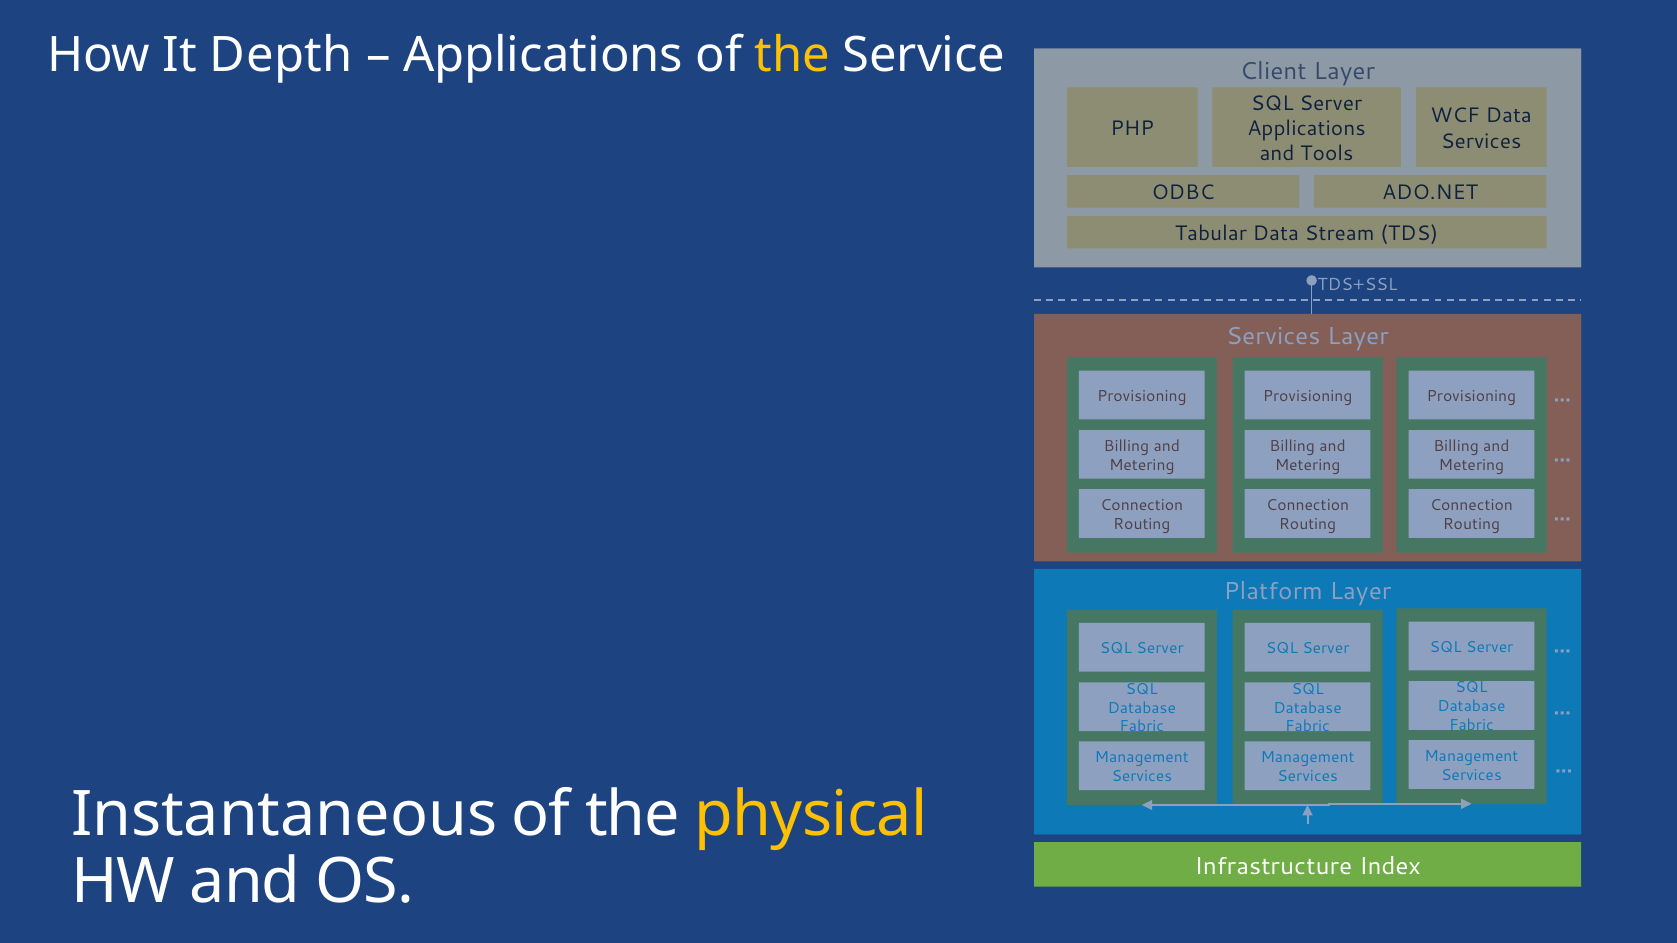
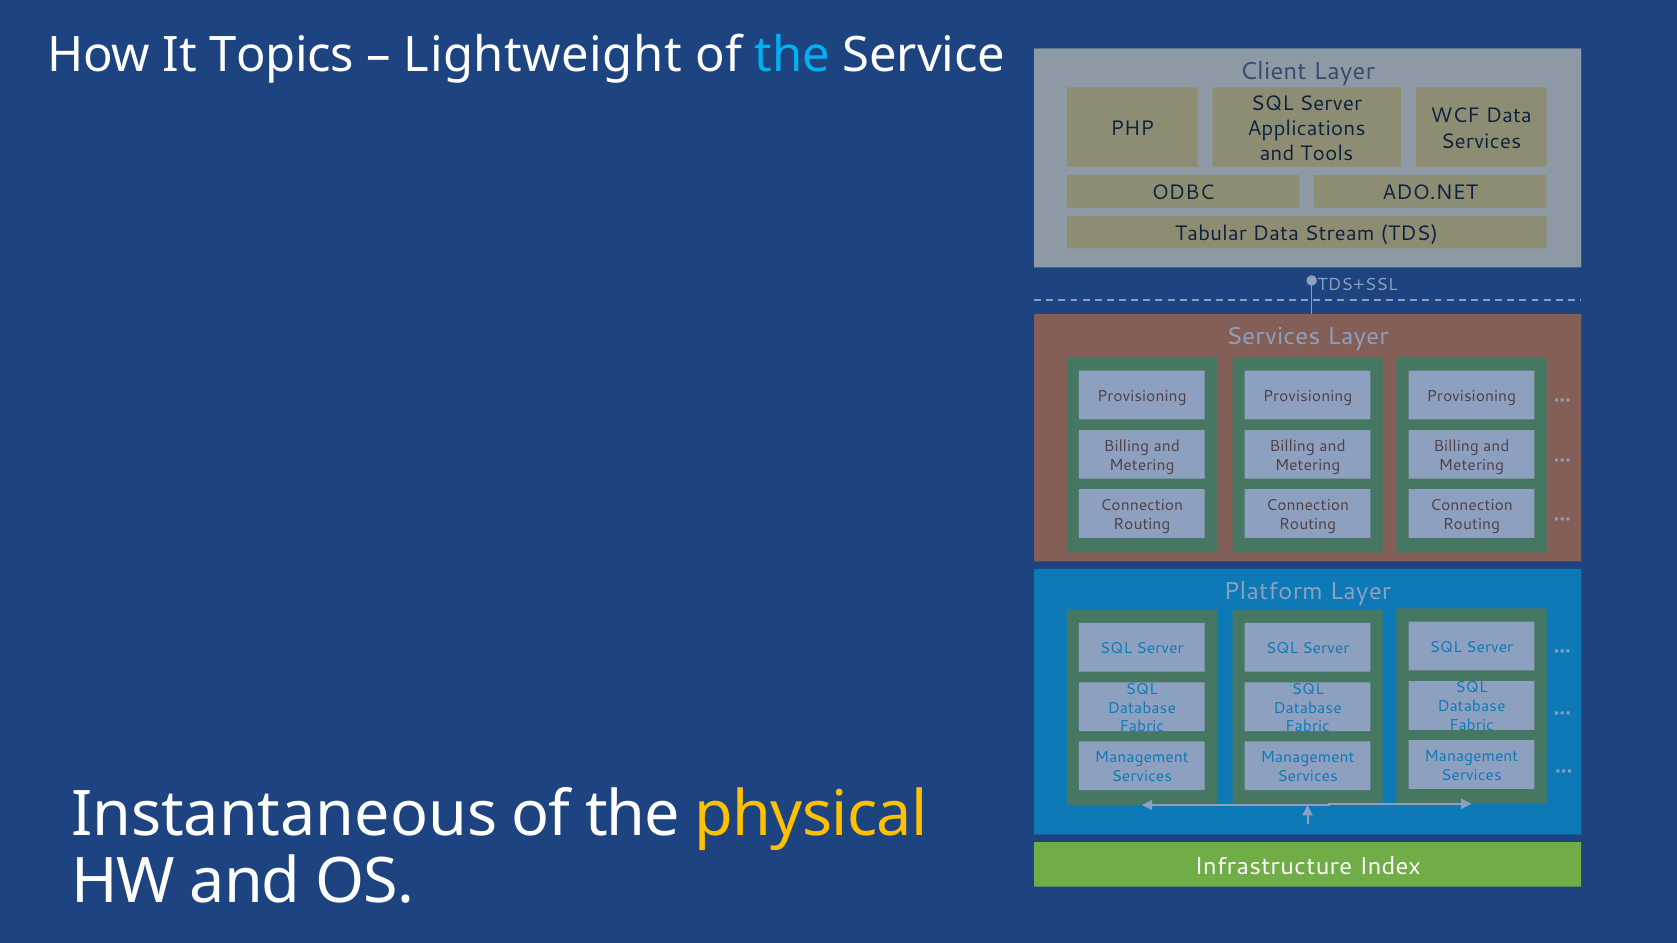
Depth: Depth -> Topics (282, 56)
Applications: Applications -> Lightweight (543, 56)
the colour: yellow -> light blue (792, 56)
